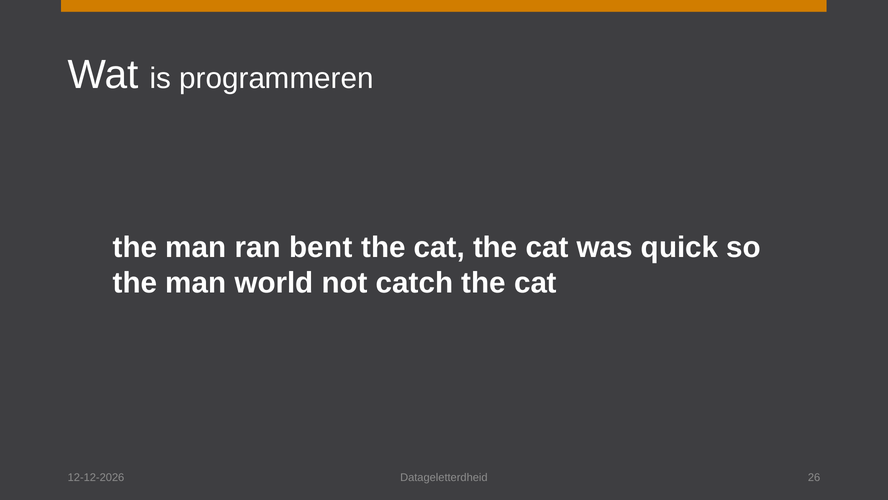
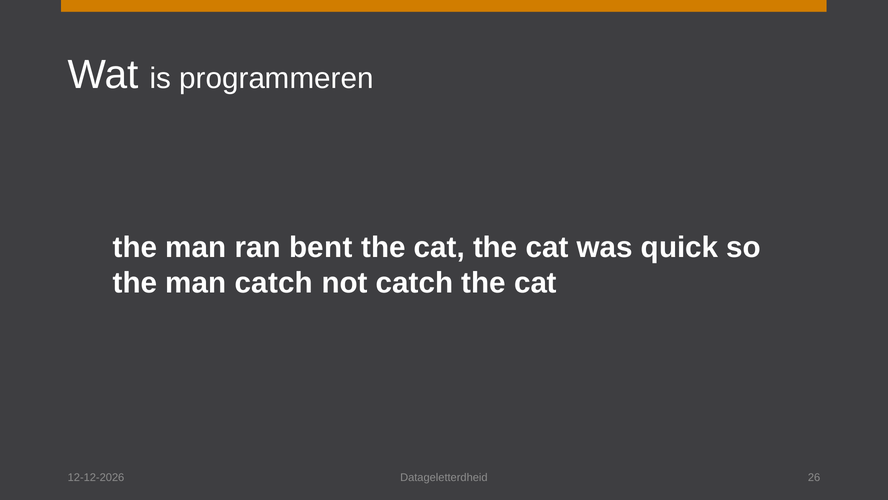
man world: world -> catch (274, 283)
